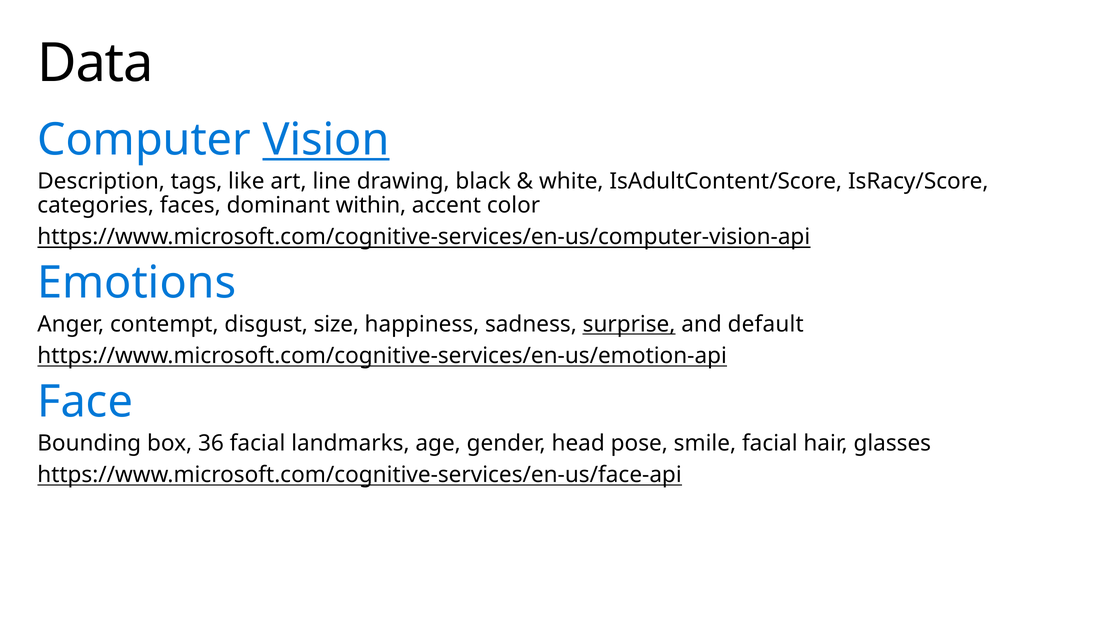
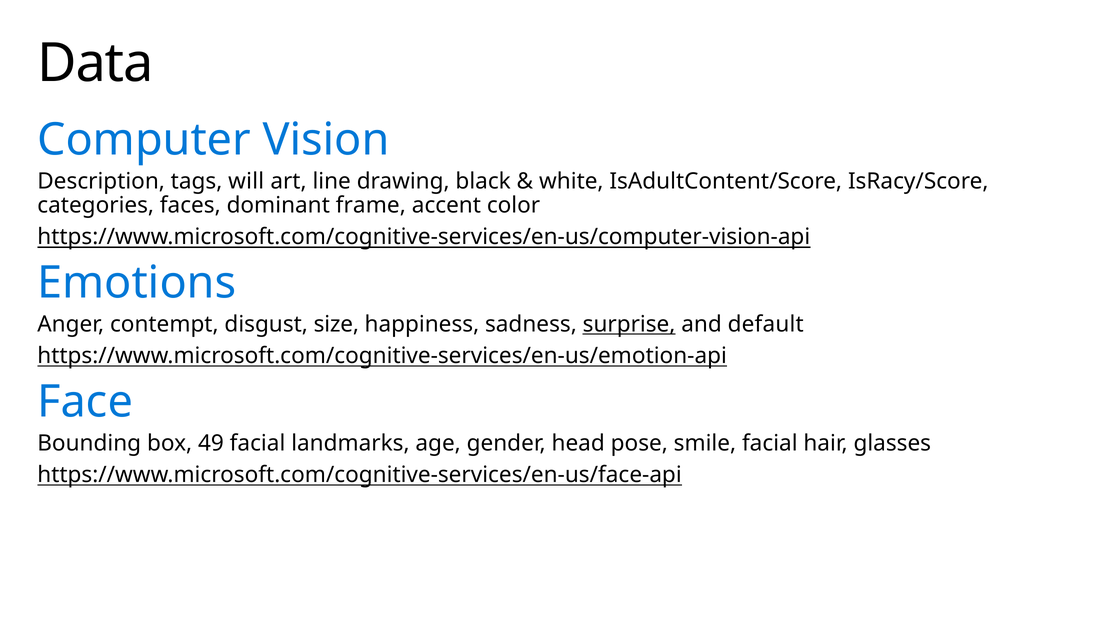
Vision underline: present -> none (326, 140)
like: like -> will (246, 181)
within: within -> frame (371, 205)
36: 36 -> 49 (211, 443)
